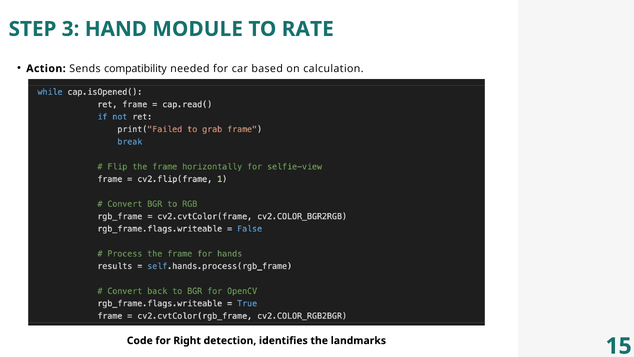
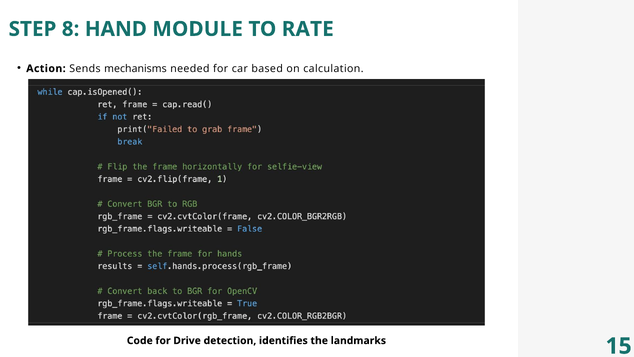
3: 3 -> 8 (71, 29)
compatibility: compatibility -> mechanisms (135, 68)
Right: Right -> Drive (187, 340)
